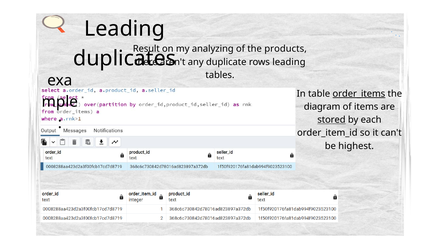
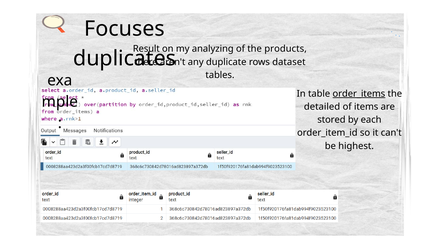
Leading: Leading -> Focuses (125, 29)
rows leading: leading -> dataset (289, 62)
diagram: diagram -> detailed (322, 107)
stored underline: present -> none (331, 120)
